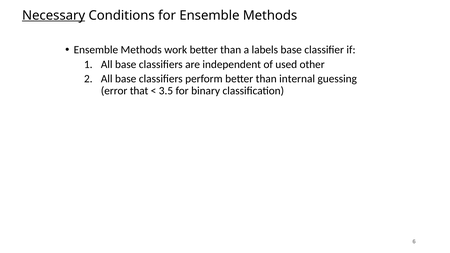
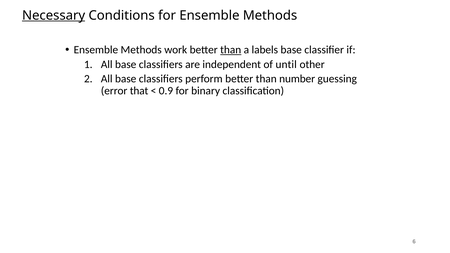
than underline: none -> present (231, 50)
used: used -> until (286, 64)
internal: internal -> number (297, 79)
3.5: 3.5 -> 0.9 (166, 91)
